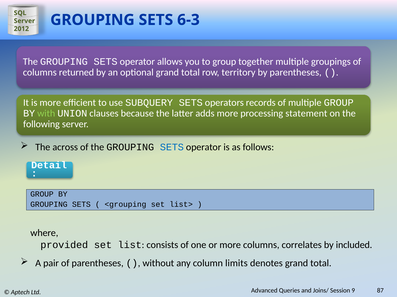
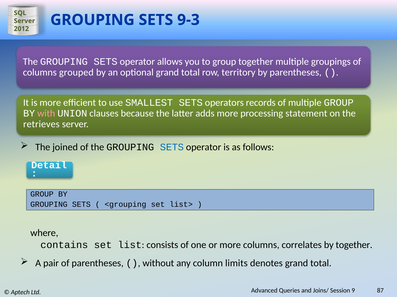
6-3: 6-3 -> 9-3 (188, 20)
returned: returned -> grouped (76, 73)
SUBQUERY: SUBQUERY -> SMALLEST (149, 103)
with colour: light green -> pink (46, 114)
following: following -> retrieves (41, 124)
across: across -> joined (65, 148)
provided: provided -> contains (64, 245)
by included: included -> together (354, 245)
